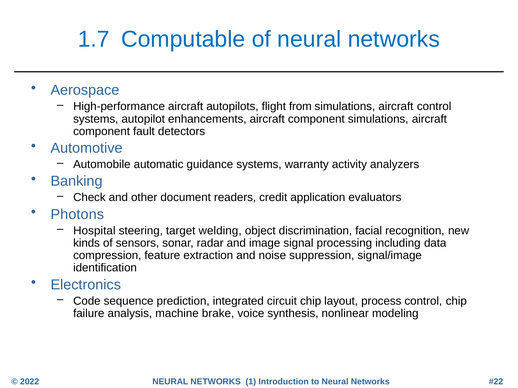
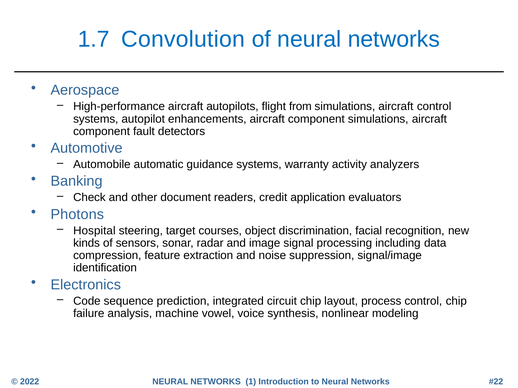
Computable: Computable -> Convolution (183, 39)
welding: welding -> courses (220, 231)
brake: brake -> vowel (218, 314)
